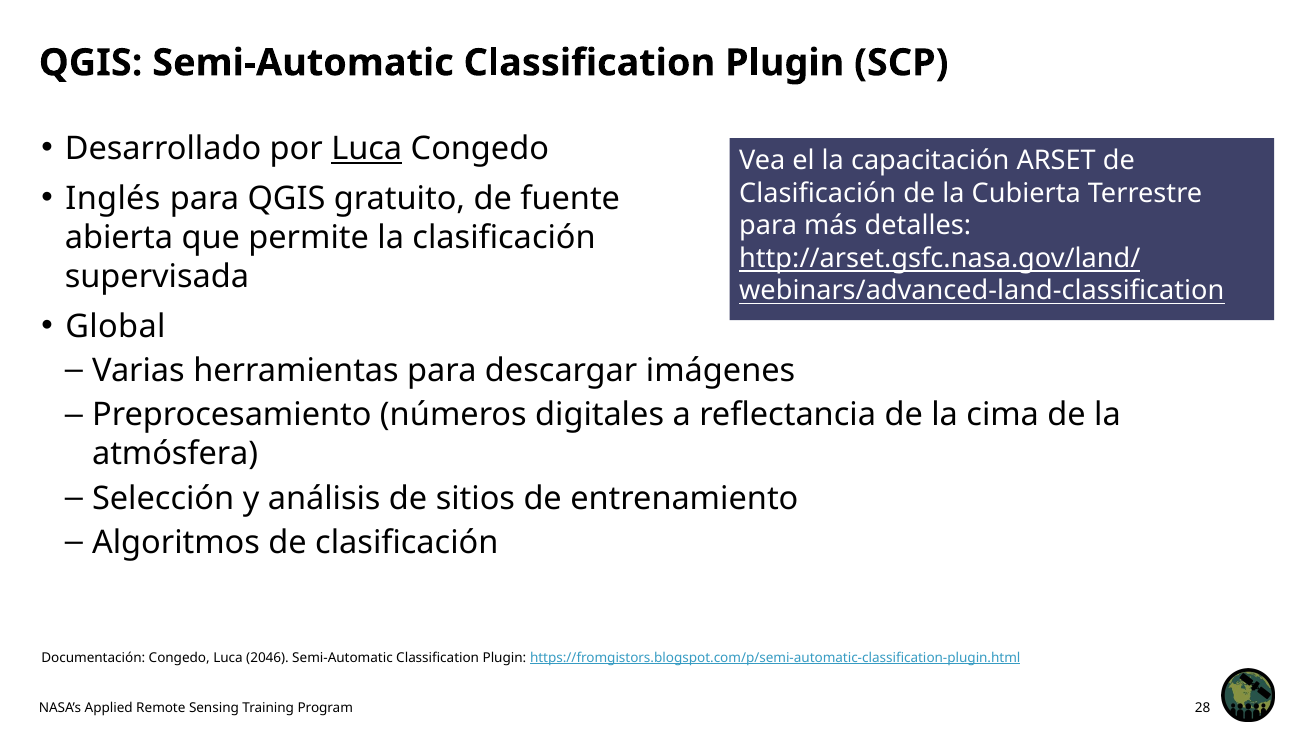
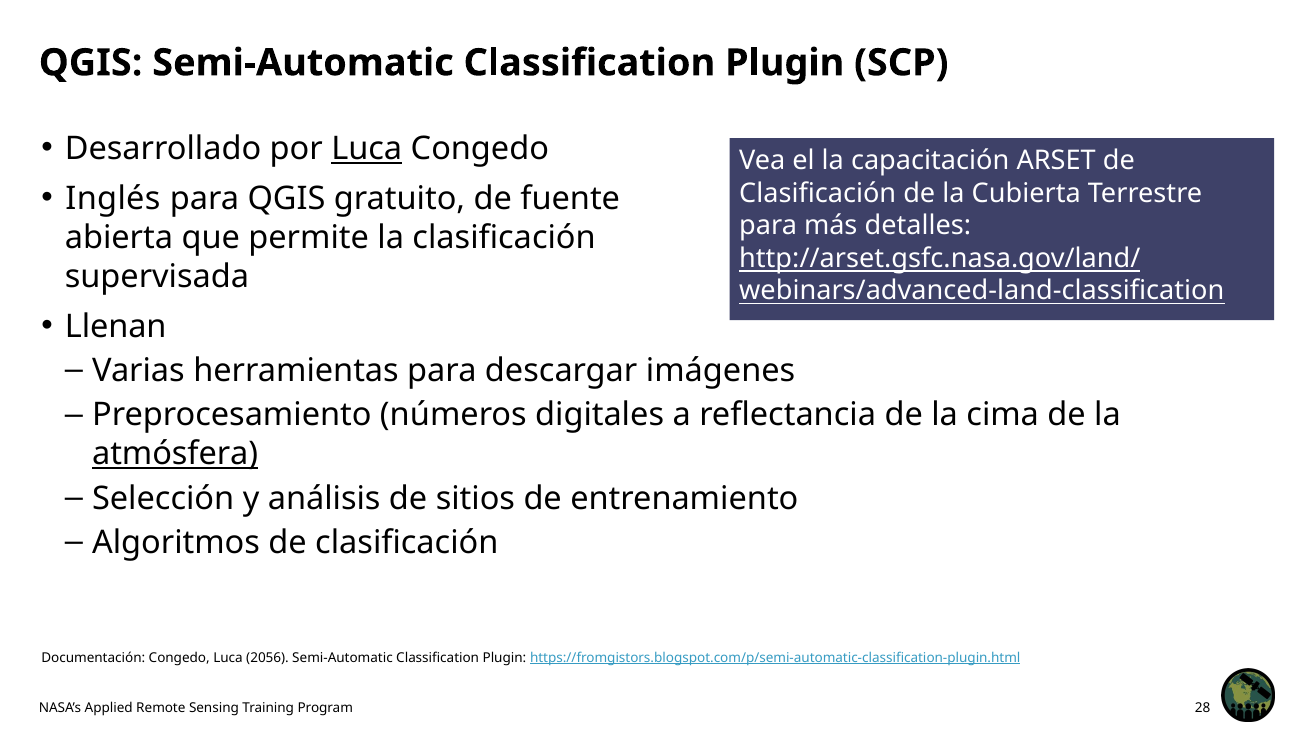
Global: Global -> Llenan (116, 327)
atmósfera underline: none -> present (175, 454)
2046: 2046 -> 2056 (268, 658)
